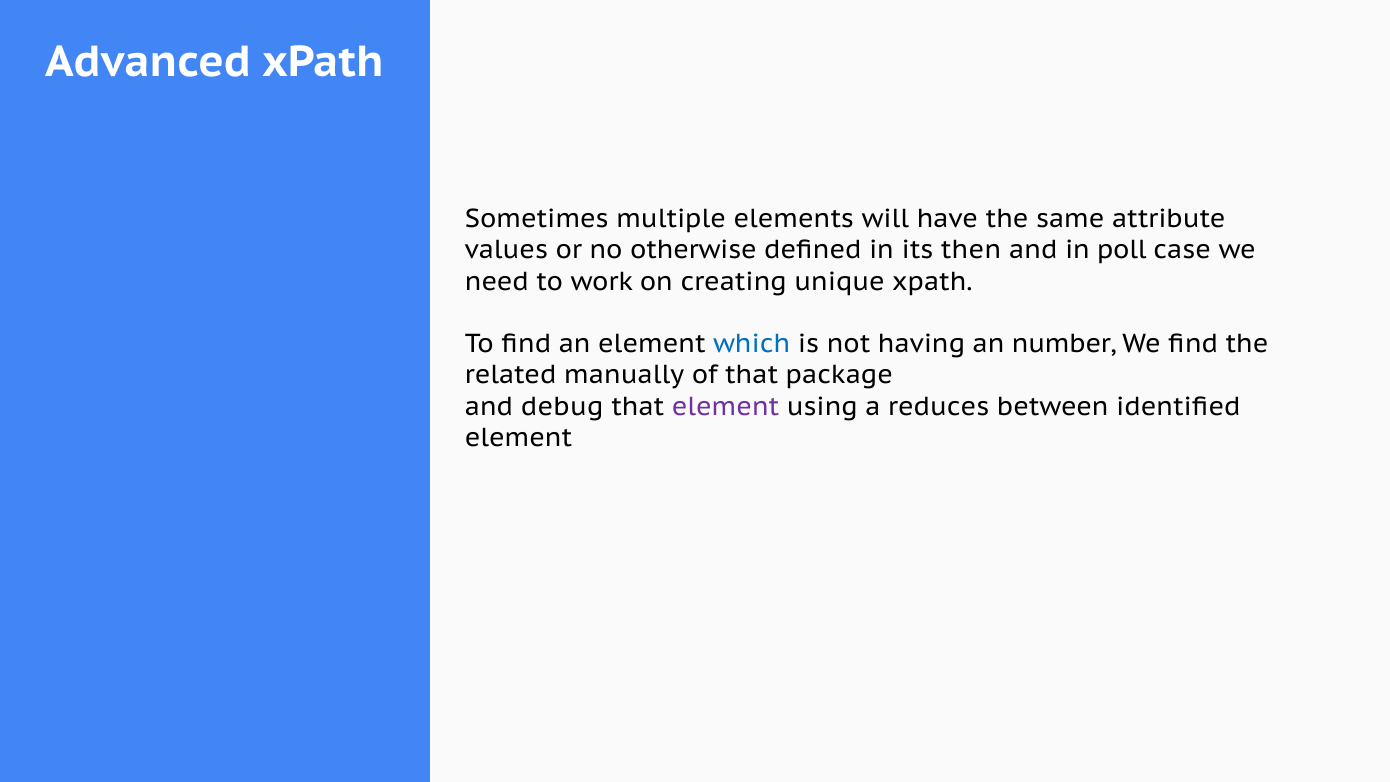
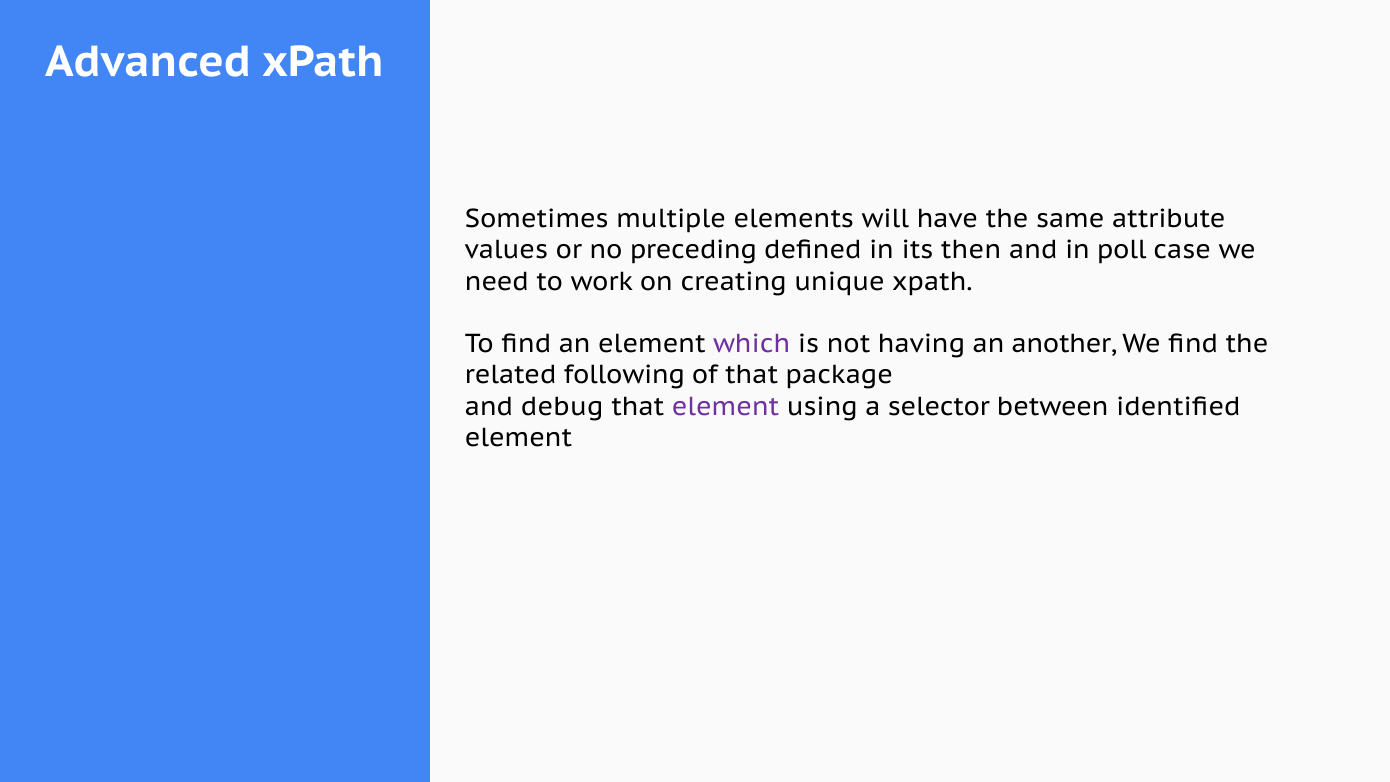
otherwise: otherwise -> preceding (694, 250)
which colour: blue -> purple (752, 344)
number: number -> another (1064, 344)
manually: manually -> following (624, 375)
reduces: reduces -> selector (939, 407)
